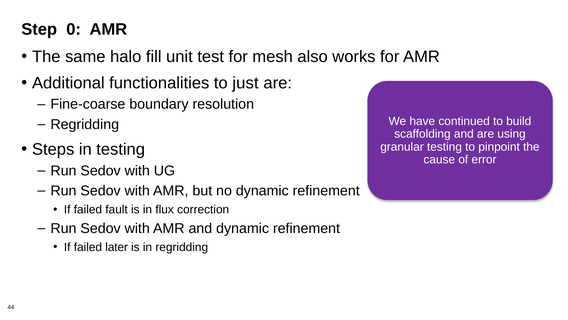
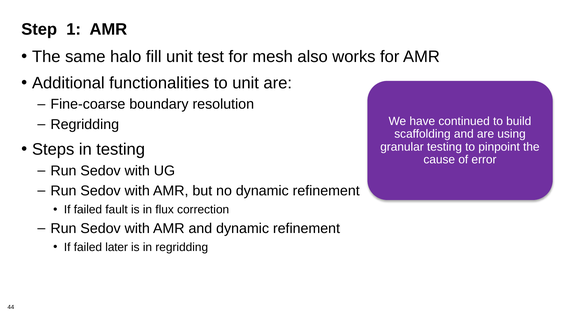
0: 0 -> 1 (74, 29)
to just: just -> unit (246, 83)
